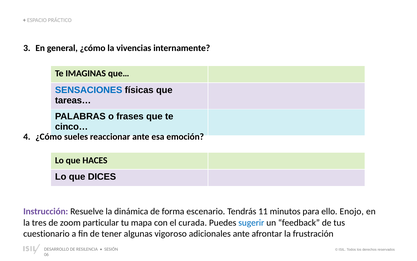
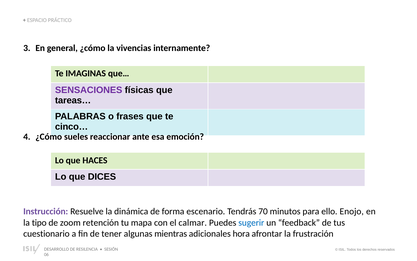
SENSACIONES colour: blue -> purple (89, 90)
11: 11 -> 70 (263, 211)
tres: tres -> tipo (39, 222)
particular: particular -> retención (101, 222)
curada: curada -> calmar (193, 222)
vigoroso: vigoroso -> mientras (171, 234)
adicionales ante: ante -> hora (241, 234)
